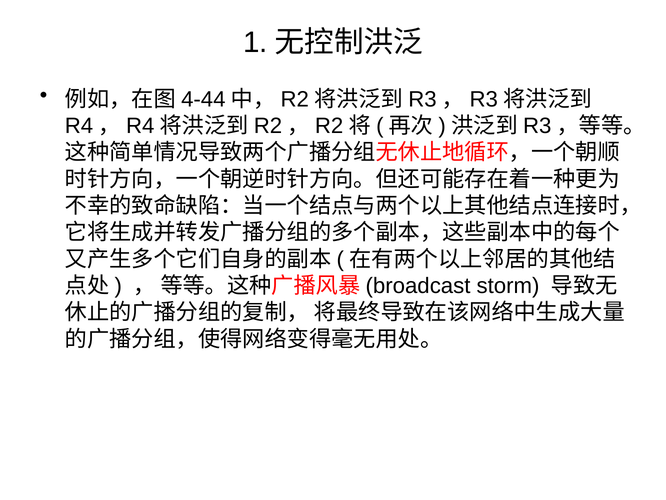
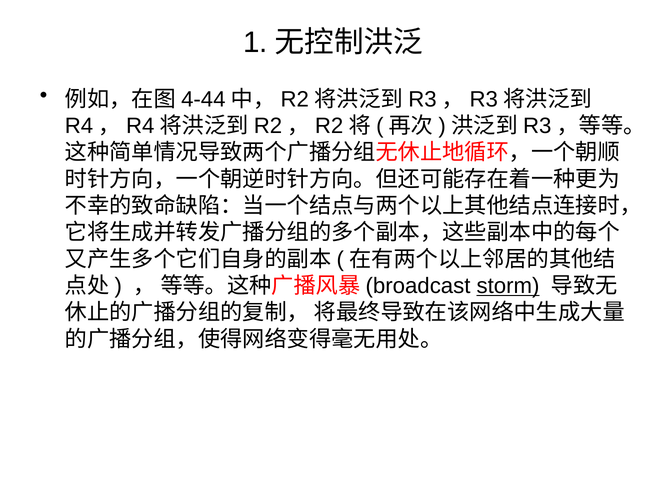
storm underline: none -> present (508, 286)
